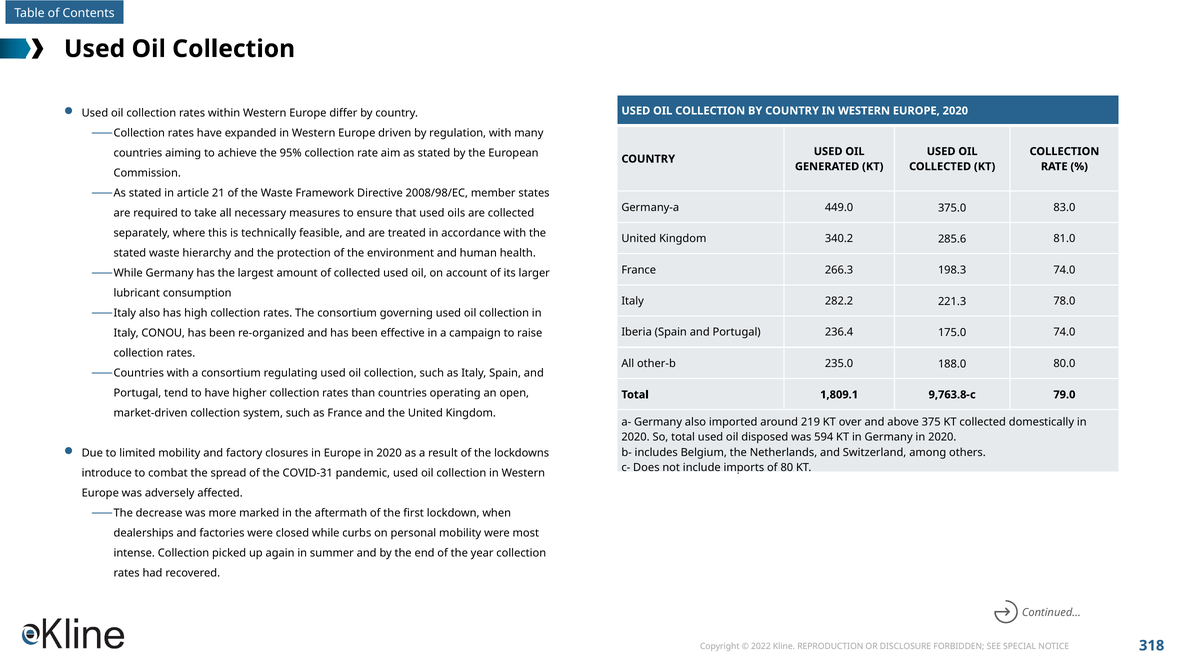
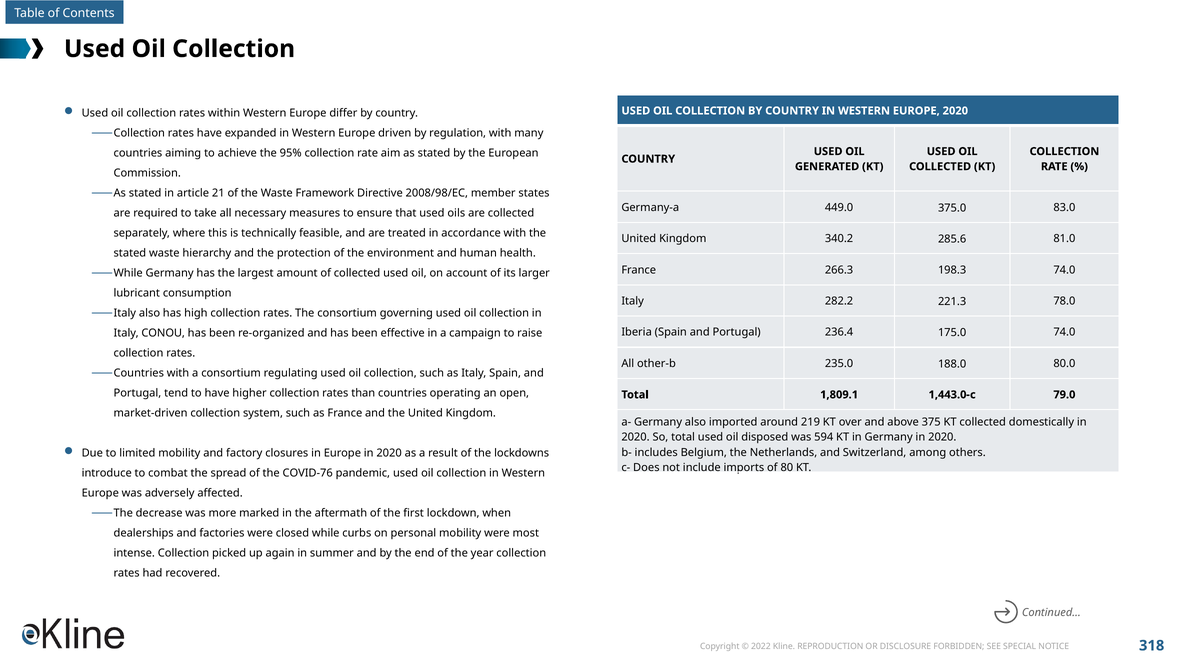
9,763.8-c: 9,763.8-c -> 1,443.0-c (952, 395)
COVID-31: COVID-31 -> COVID-76 (308, 473)
